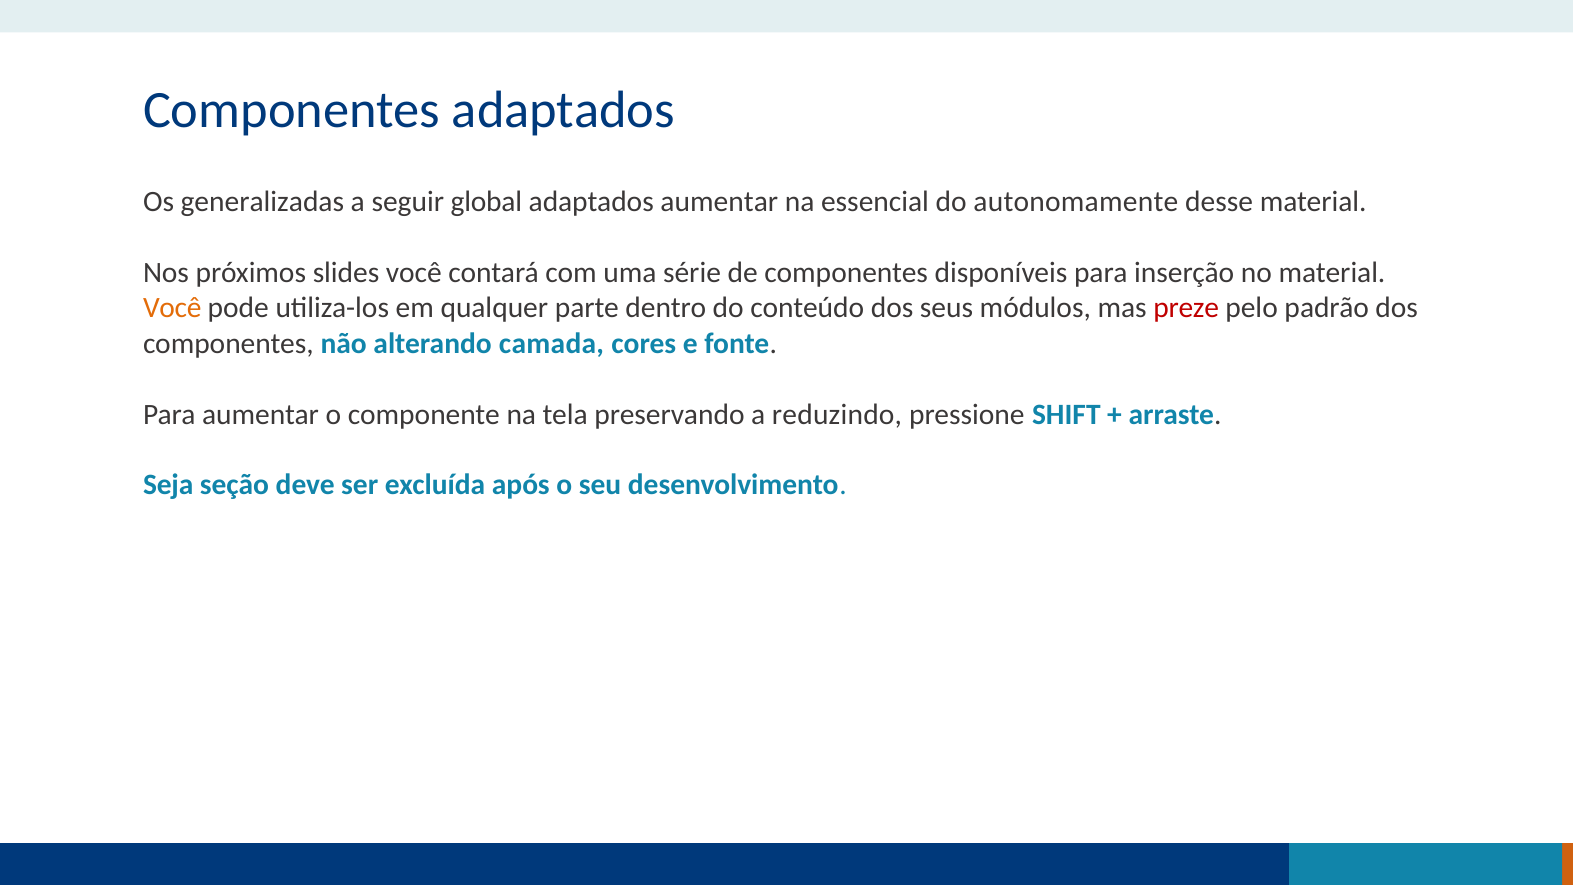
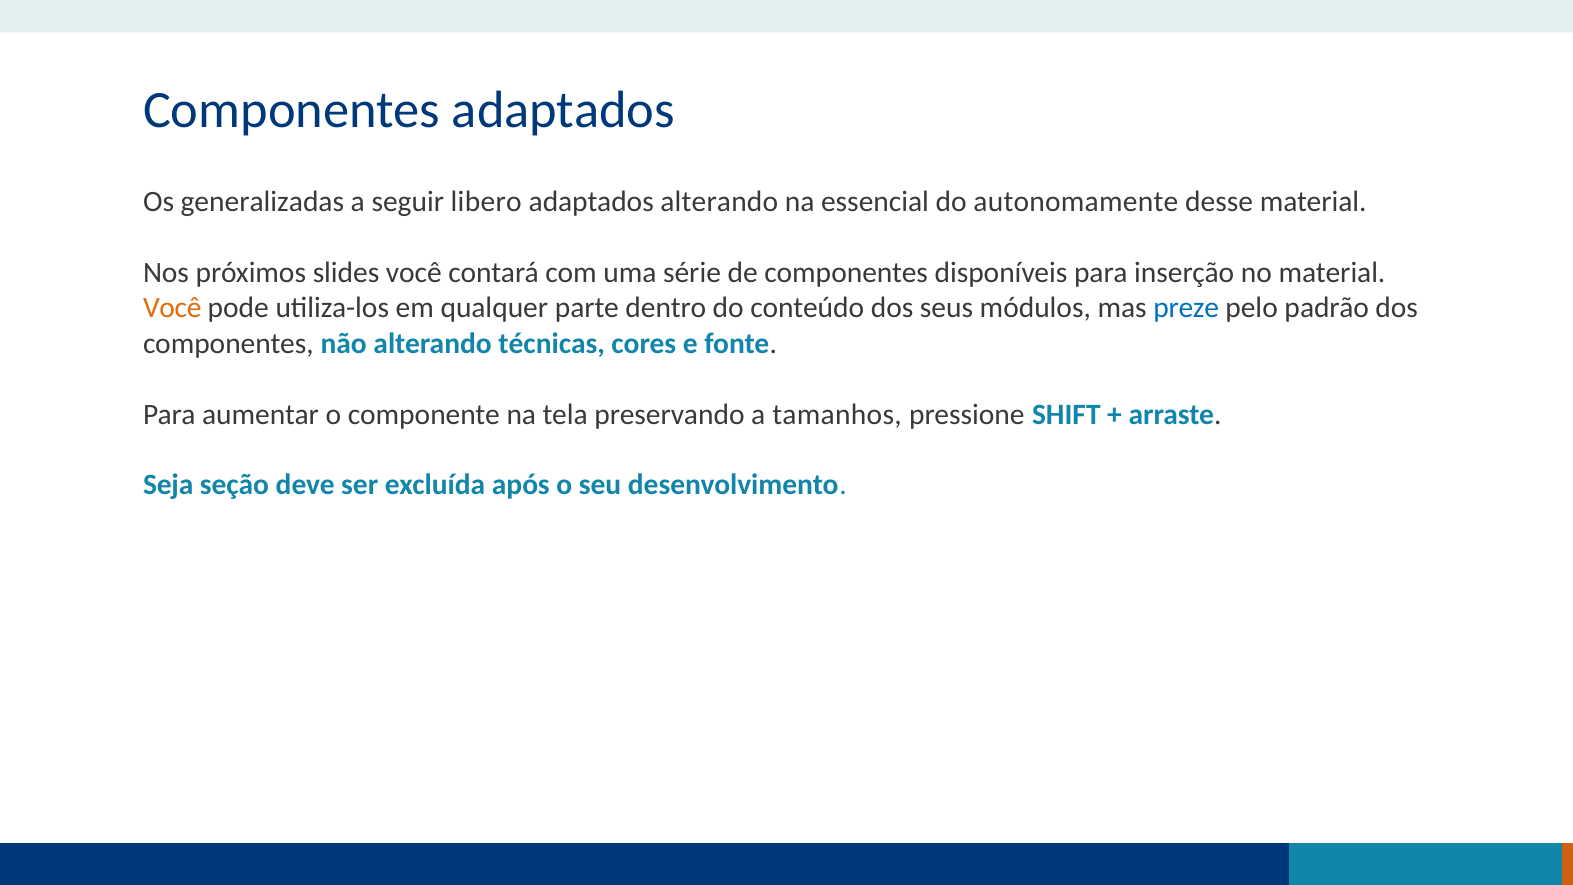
global: global -> libero (486, 202)
adaptados aumentar: aumentar -> alterando (719, 202)
preze colour: red -> blue (1186, 308)
camada: camada -> técnicas (552, 344)
reduzindo: reduzindo -> tamanhos (837, 414)
